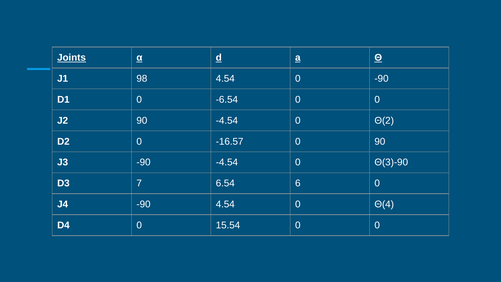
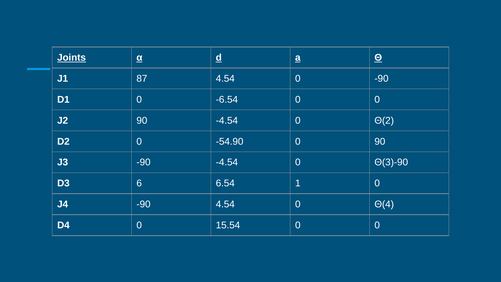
98: 98 -> 87 (142, 79)
-16.57: -16.57 -> -54.90 (230, 141)
7: 7 -> 6 (139, 183)
6: 6 -> 1 (298, 183)
